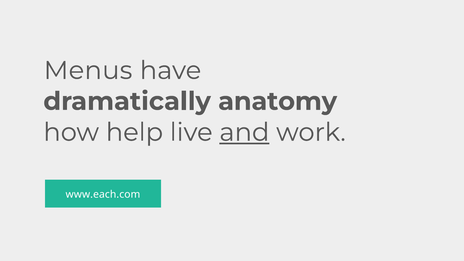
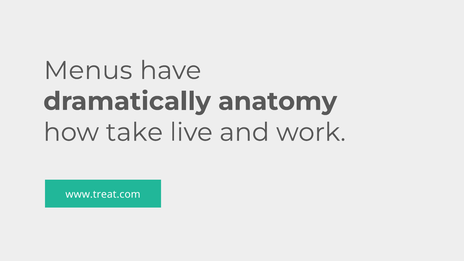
help: help -> take (134, 132)
and underline: present -> none (244, 132)
www.each.com: www.each.com -> www.treat.com (103, 194)
